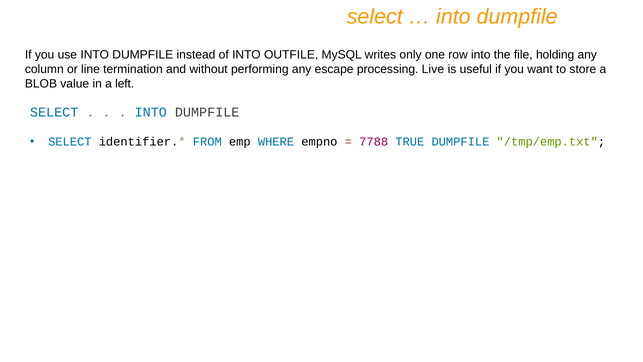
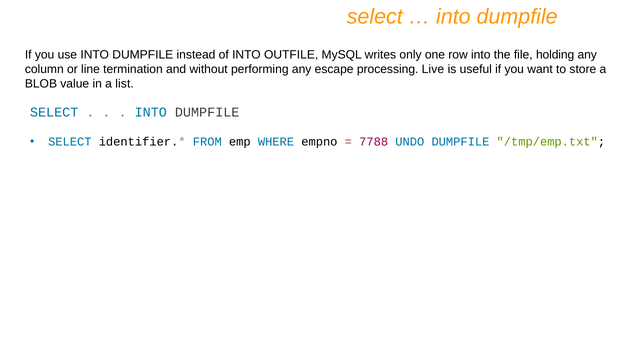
left: left -> list (125, 84)
TRUE: TRUE -> UNDO (410, 142)
